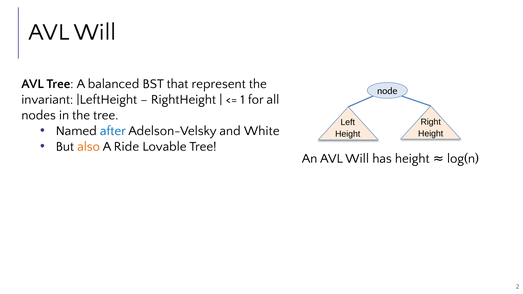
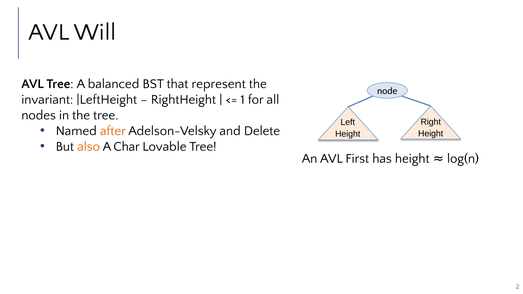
after colour: blue -> orange (113, 131)
White: White -> Delete (262, 131)
Ride: Ride -> Char (127, 147)
An AVL Will: Will -> First (357, 158)
